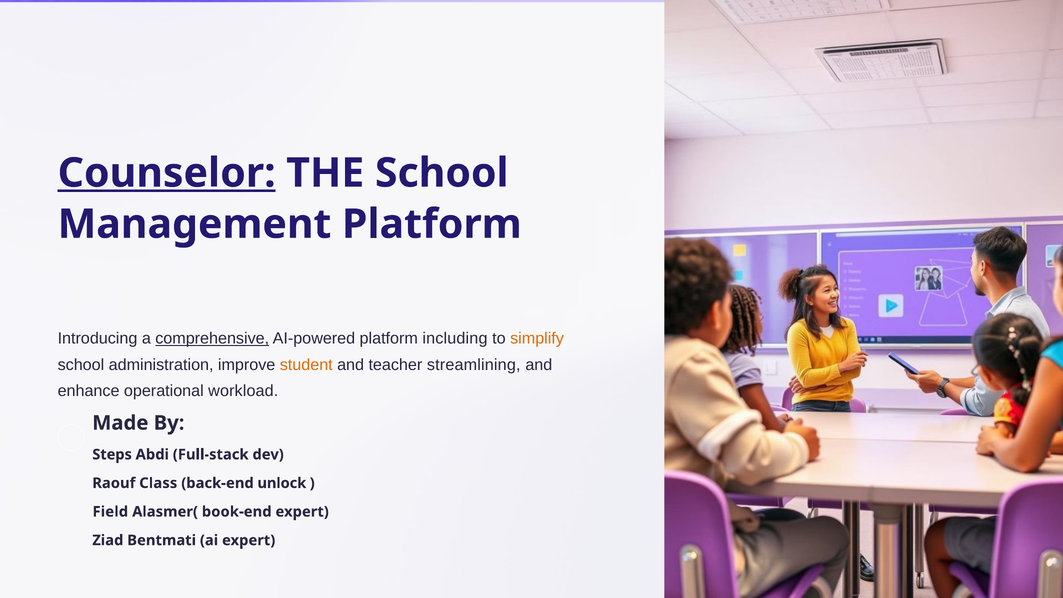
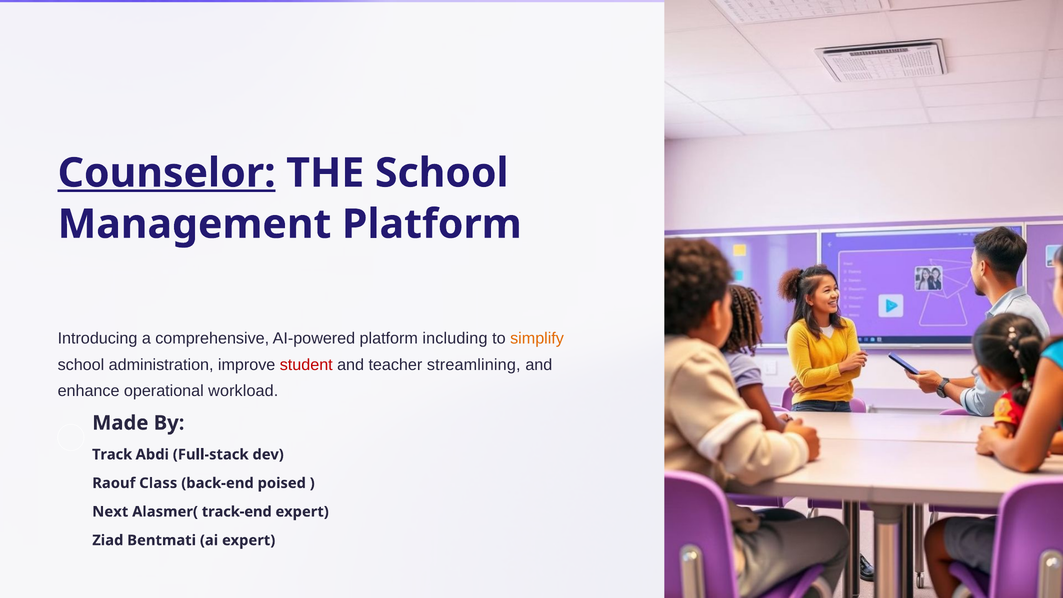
comprehensive underline: present -> none (212, 339)
student colour: orange -> red (306, 365)
Steps: Steps -> Track (112, 454)
unlock: unlock -> poised (282, 483)
Field: Field -> Next (110, 512)
book-end: book-end -> track-end (237, 512)
